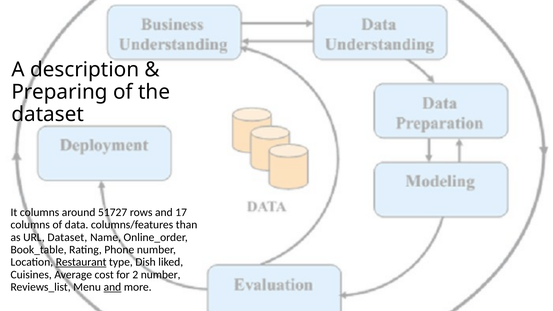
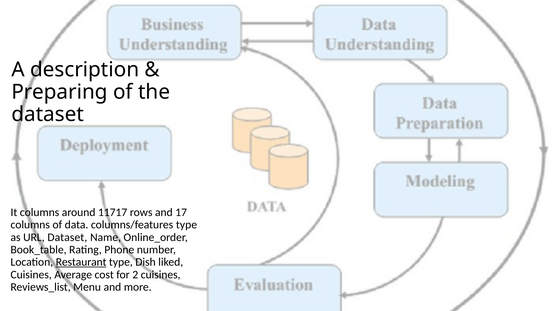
51727: 51727 -> 11717 (113, 212)
columns/features than: than -> type (187, 225)
2 number: number -> cuisines (161, 275)
and underline: present -> none (112, 287)
